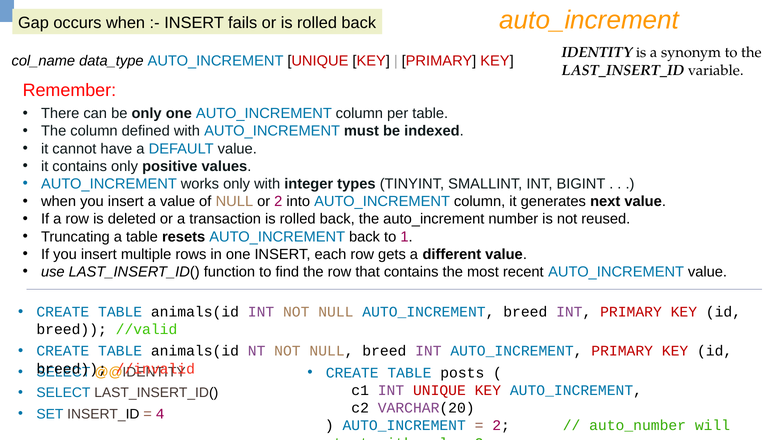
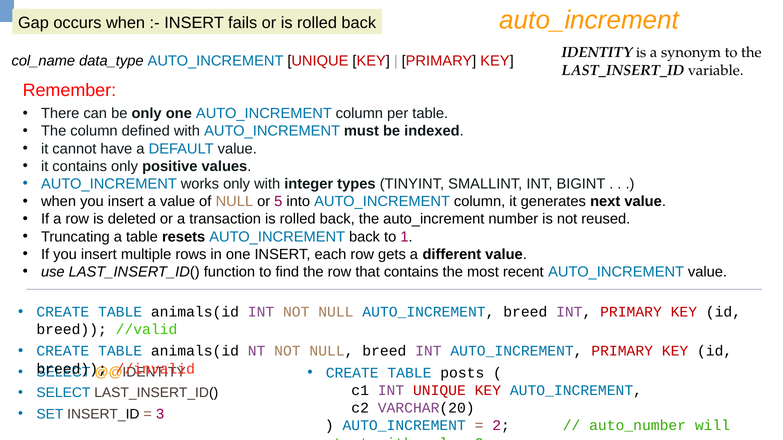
or 2: 2 -> 5 (278, 202)
4: 4 -> 3 (160, 414)
